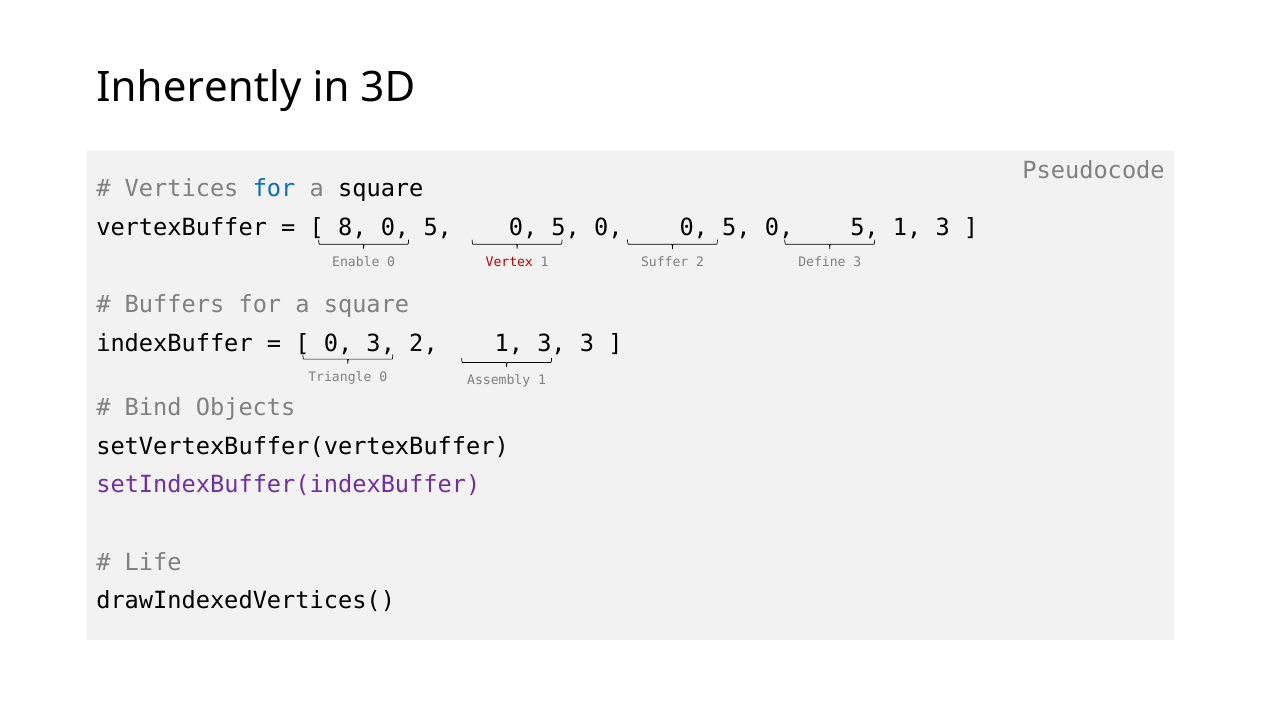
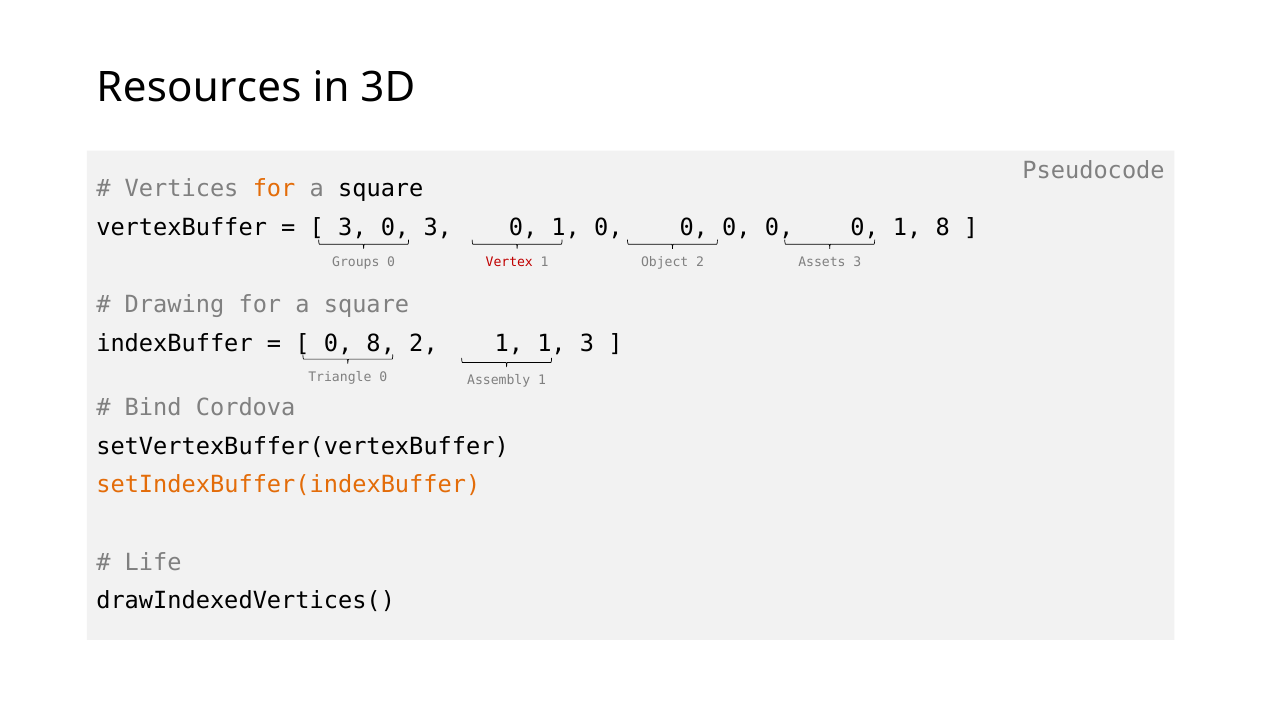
Inherently: Inherently -> Resources (199, 88)
for colour: blue -> orange (274, 189)
8: 8 -> 3 (352, 228)
5: 5 -> 3 (438, 228)
5: 5 -> 1 (566, 228)
5: 5 -> 0 (736, 228)
5: 5 -> 0 (864, 228)
3: 3 -> 8 (943, 228)
Enable: Enable -> Groups (356, 262)
Suffer: Suffer -> Object (665, 262)
Define: Define -> Assets (822, 262)
Buffers: Buffers -> Drawing (174, 305)
0 3: 3 -> 8 (381, 344)
2 1 3: 3 -> 1 (551, 344)
Objects: Objects -> Cordova (246, 408)
setIndexBuffer(indexBuffer colour: purple -> orange (288, 485)
